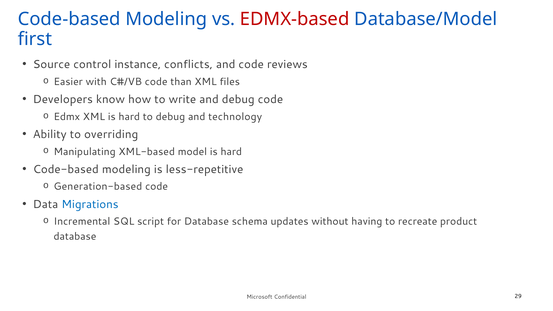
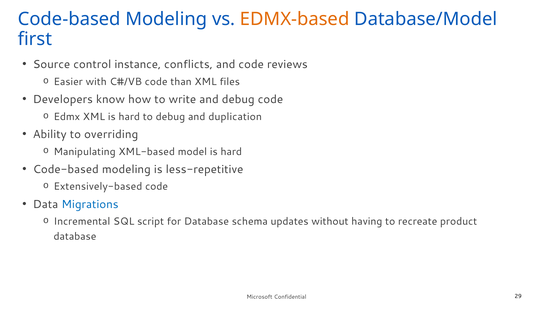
EDMX-based colour: red -> orange (295, 19)
technology: technology -> duplication (235, 117)
Generation-based: Generation-based -> Extensively-based (98, 187)
